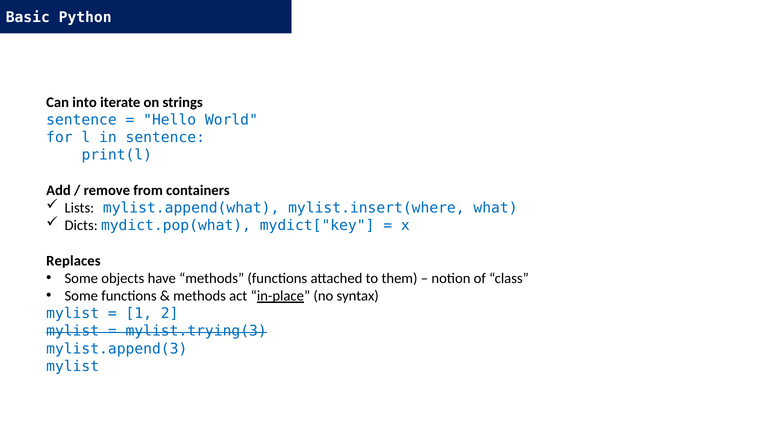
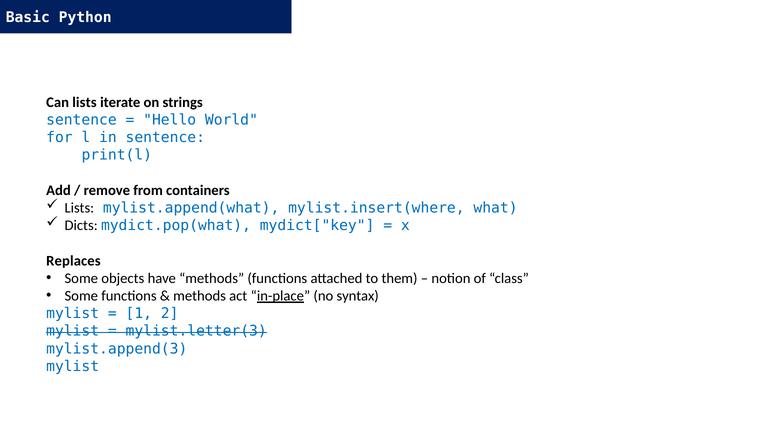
Can into: into -> lists (84, 102)
mylist.trying(3: mylist.trying(3 -> mylist.letter(3 (196, 331)
